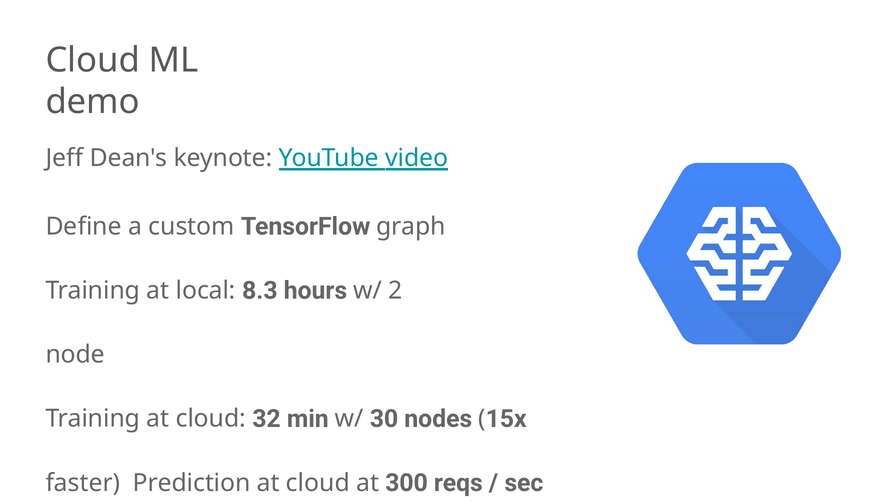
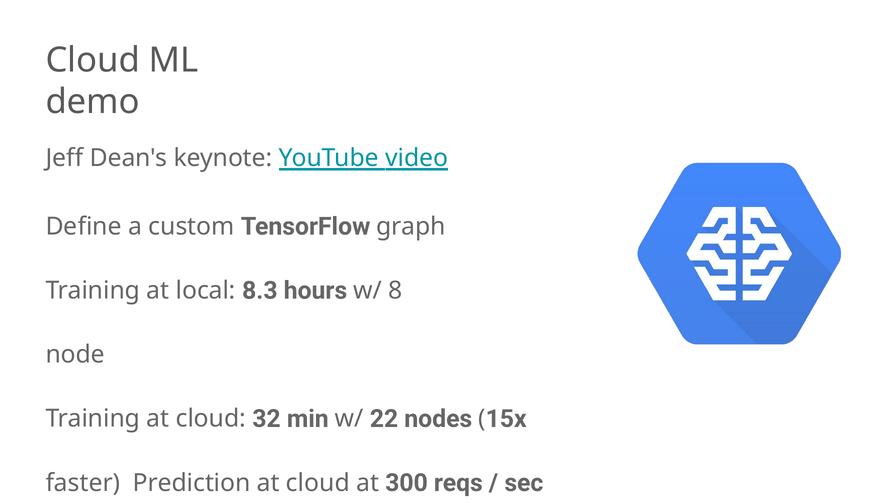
2: 2 -> 8 (395, 290)
30: 30 -> 22 (384, 418)
